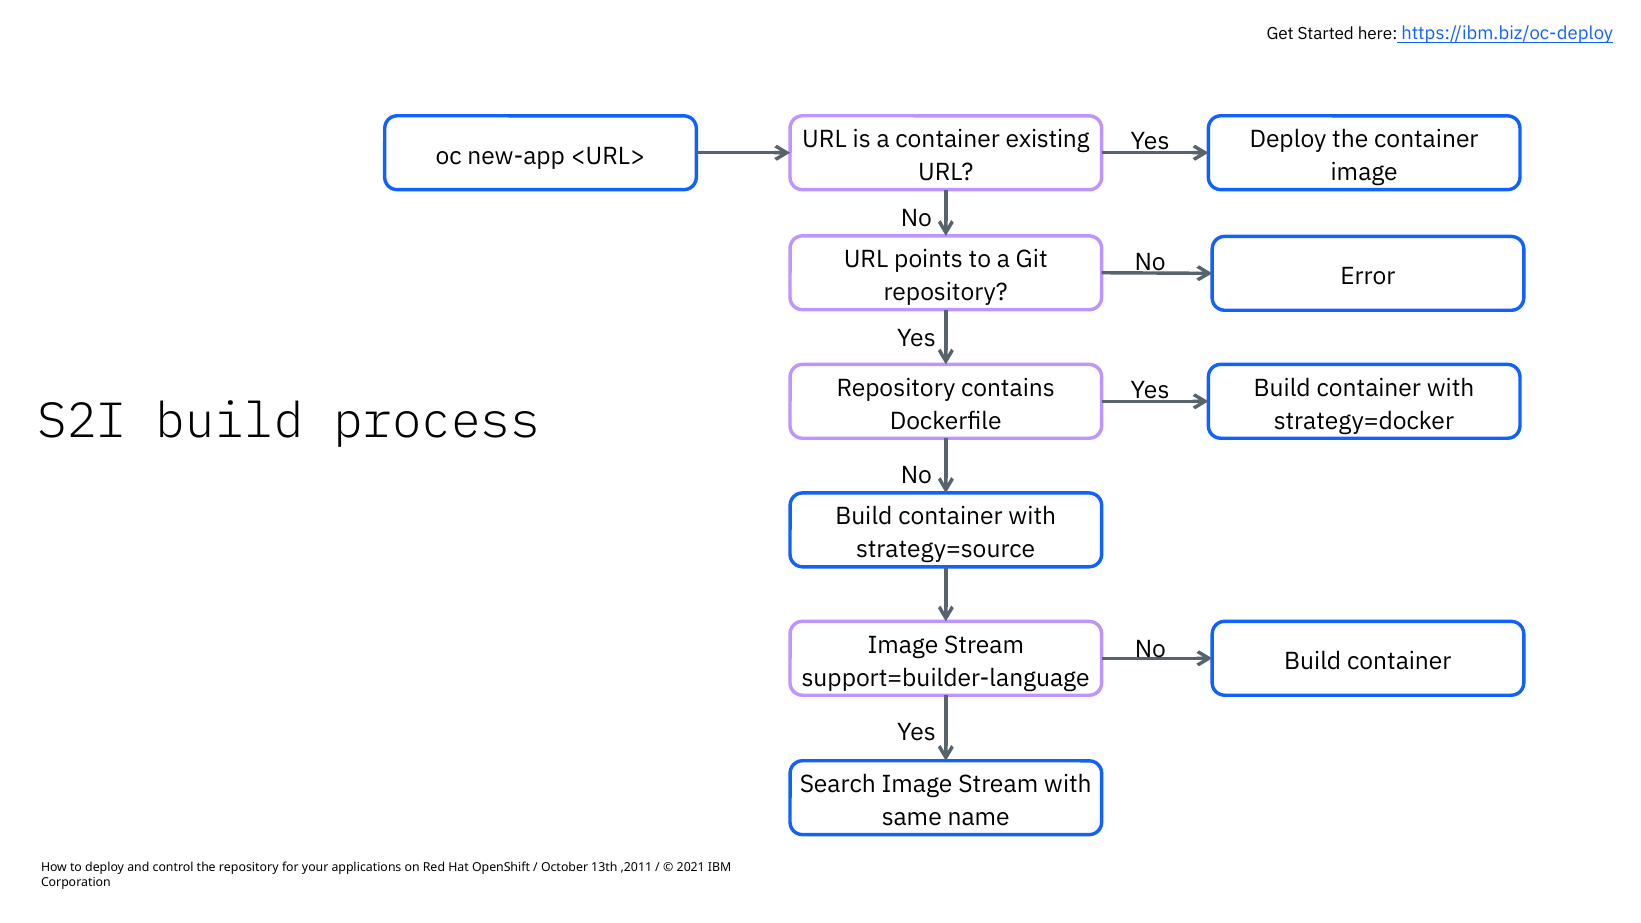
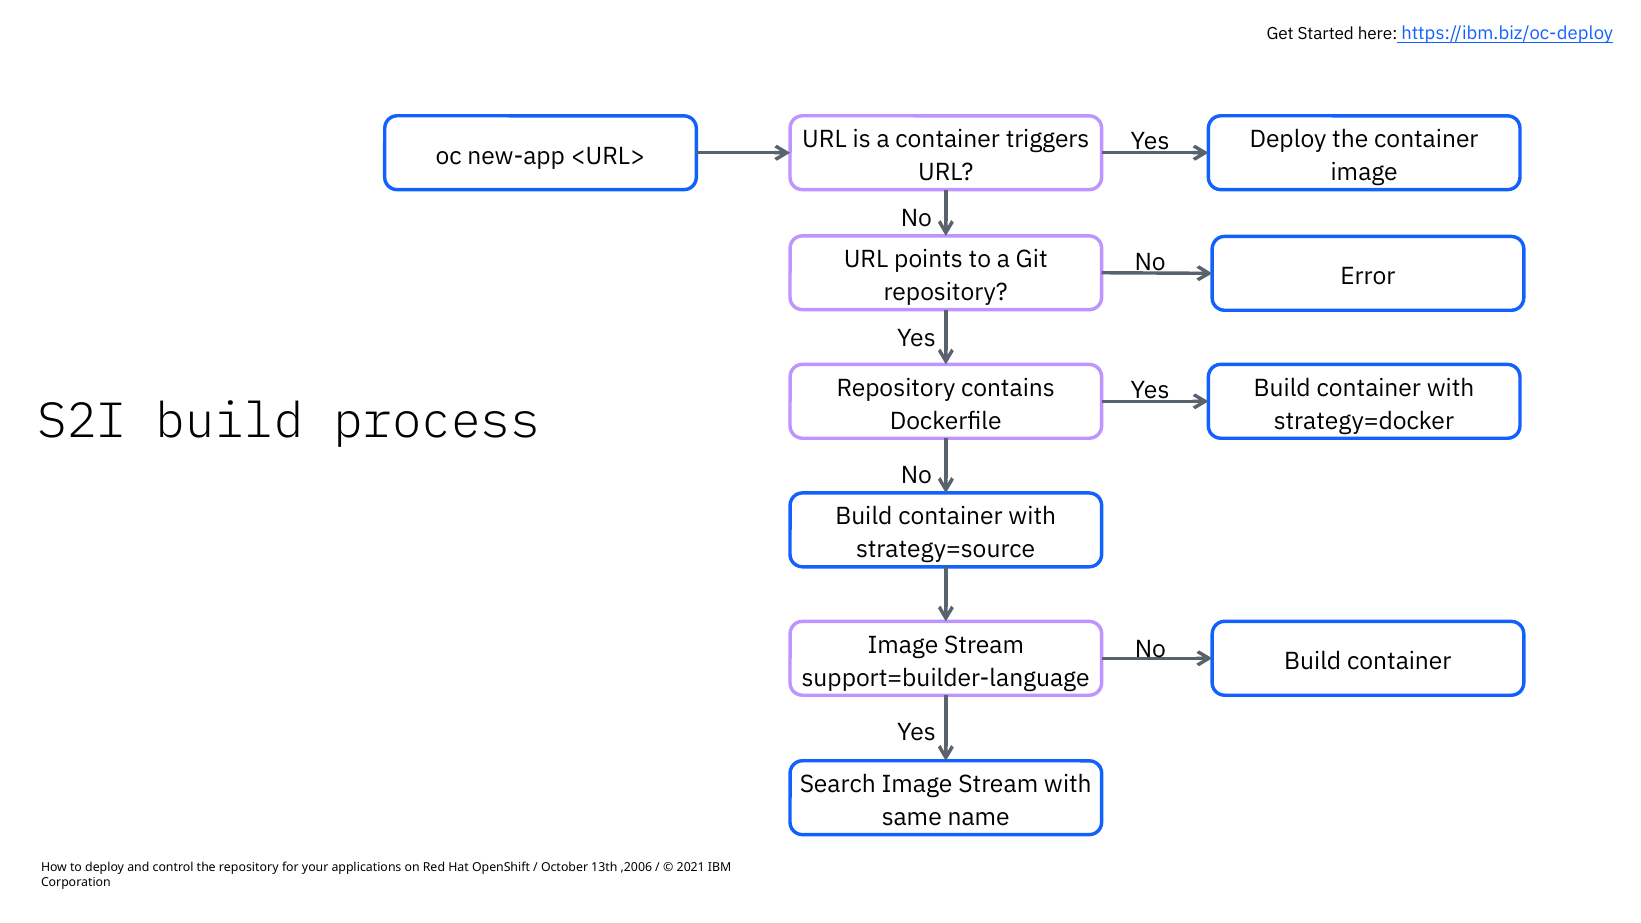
existing: existing -> triggers (1048, 140)
,2011: ,2011 -> ,2006 (636, 868)
